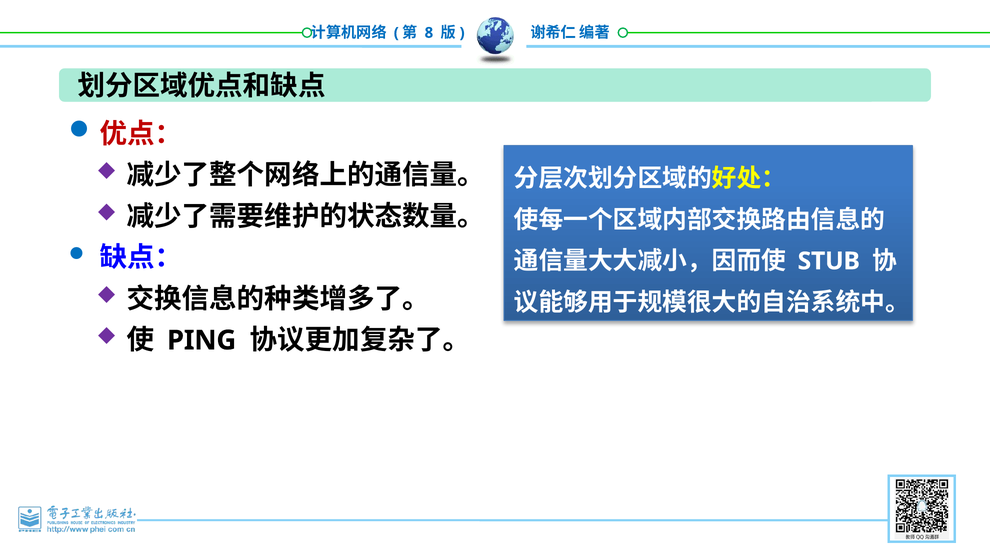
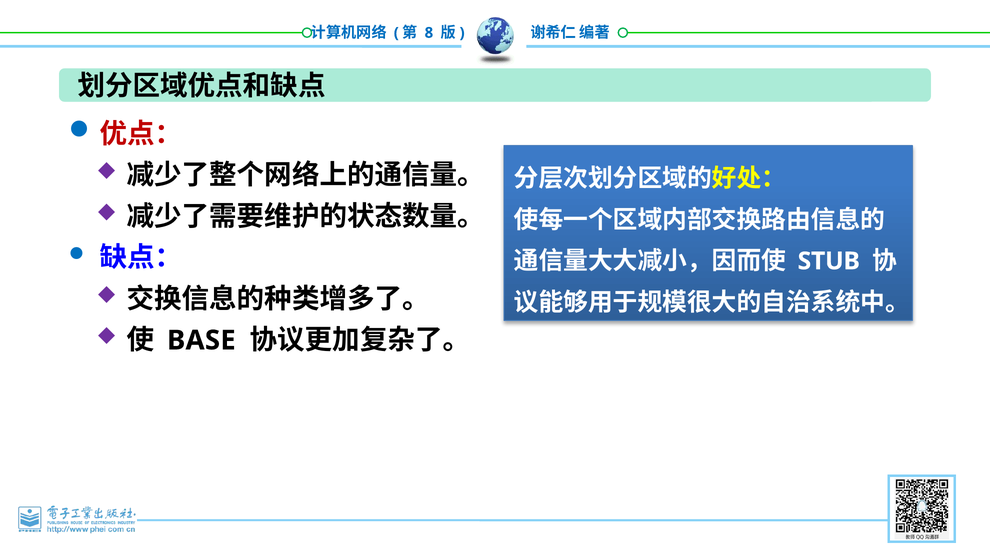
PING: PING -> BASE (201, 340)
